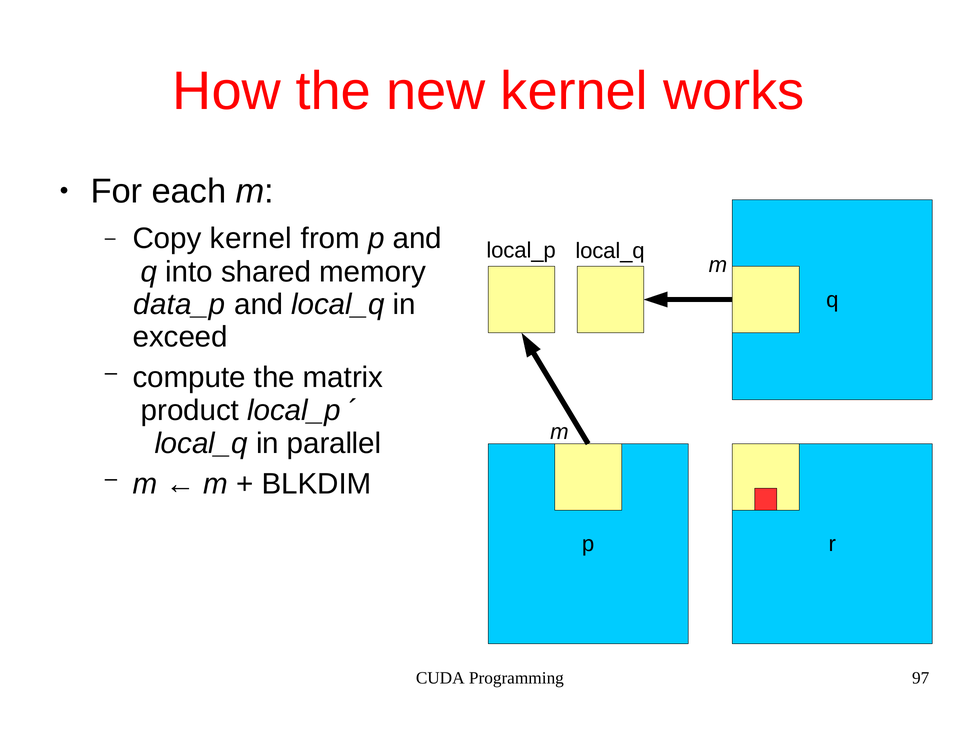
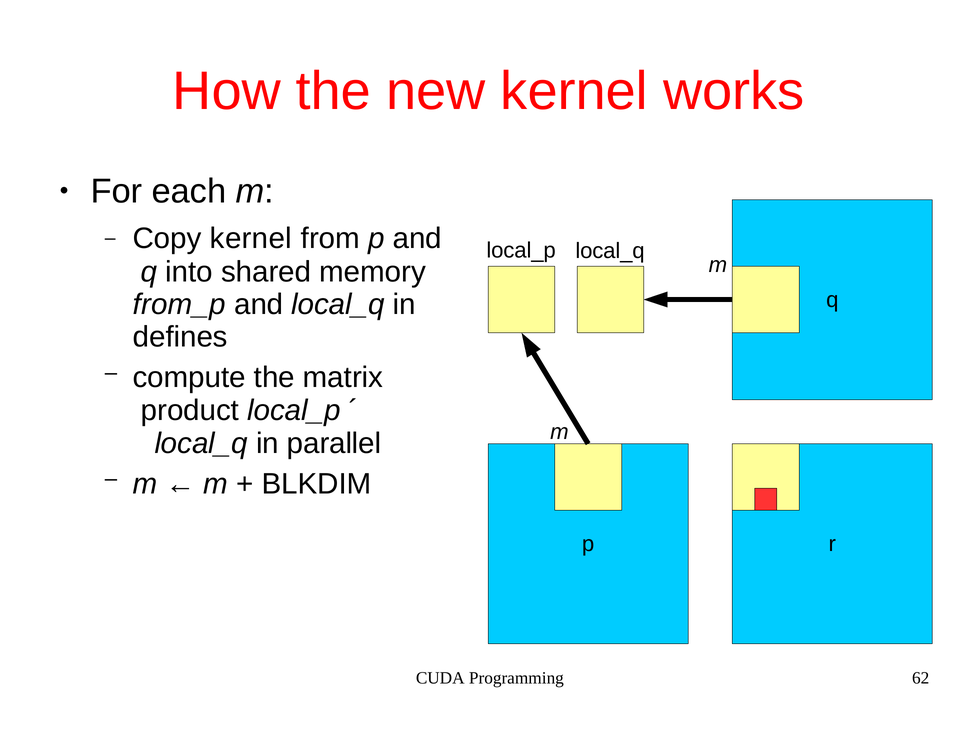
data_p: data_p -> from_p (179, 305)
exceed: exceed -> defines (180, 337)
97: 97 -> 62 (921, 678)
